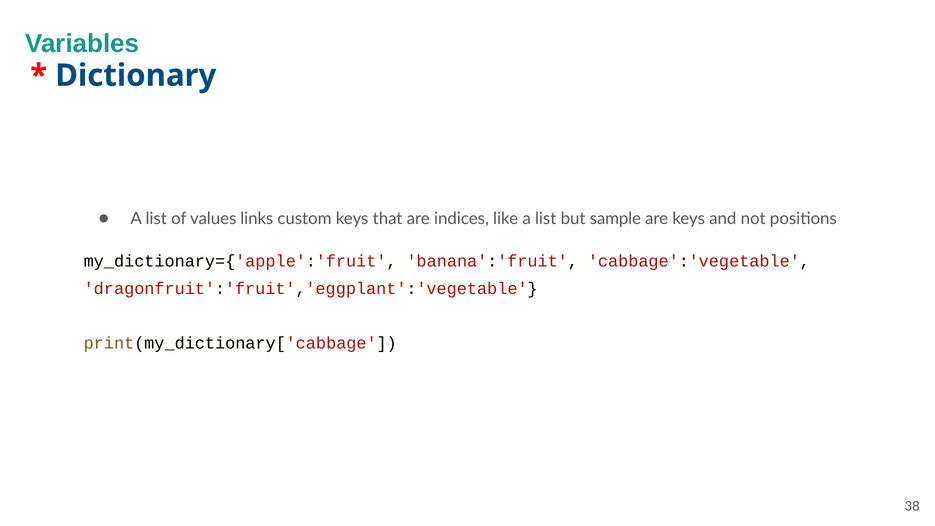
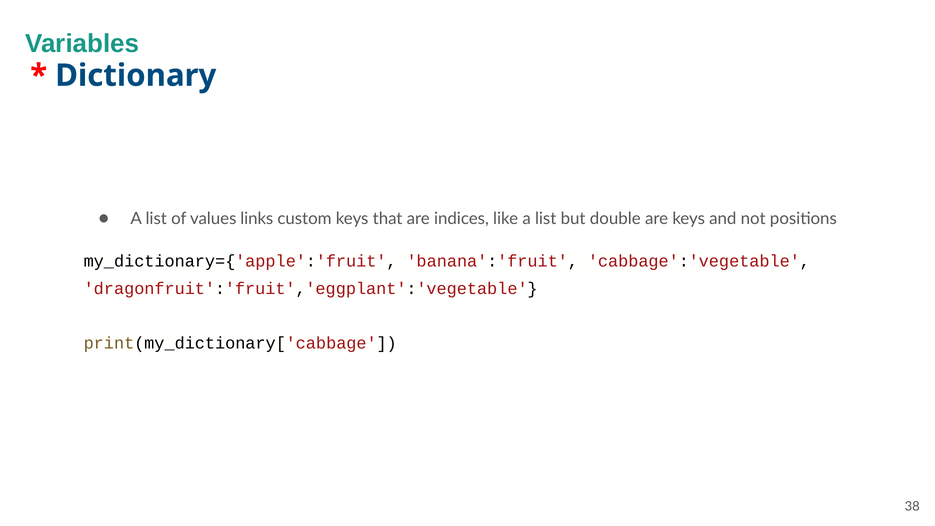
sample: sample -> double (615, 219)
